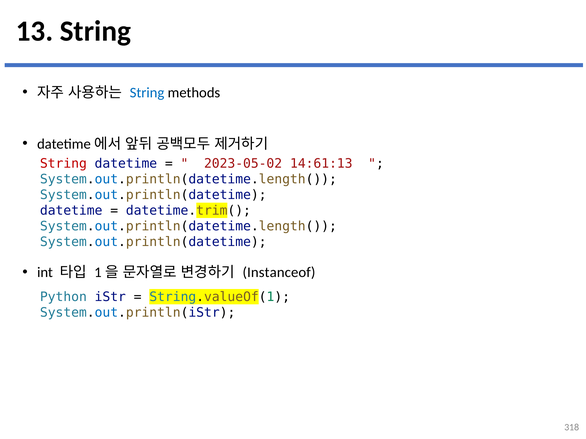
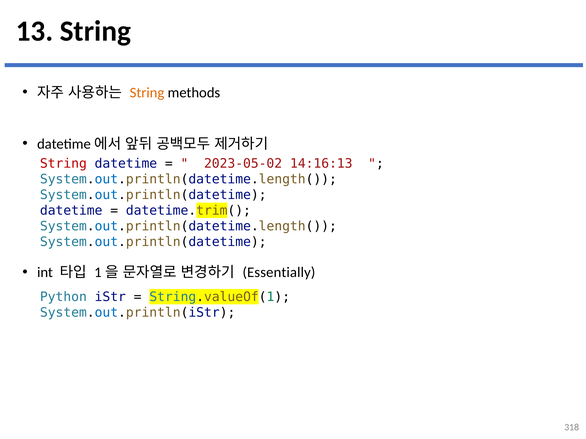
String colour: blue -> orange (147, 93)
14:61:13: 14:61:13 -> 14:16:13 (321, 164)
Instanceof: Instanceof -> Essentially (279, 273)
